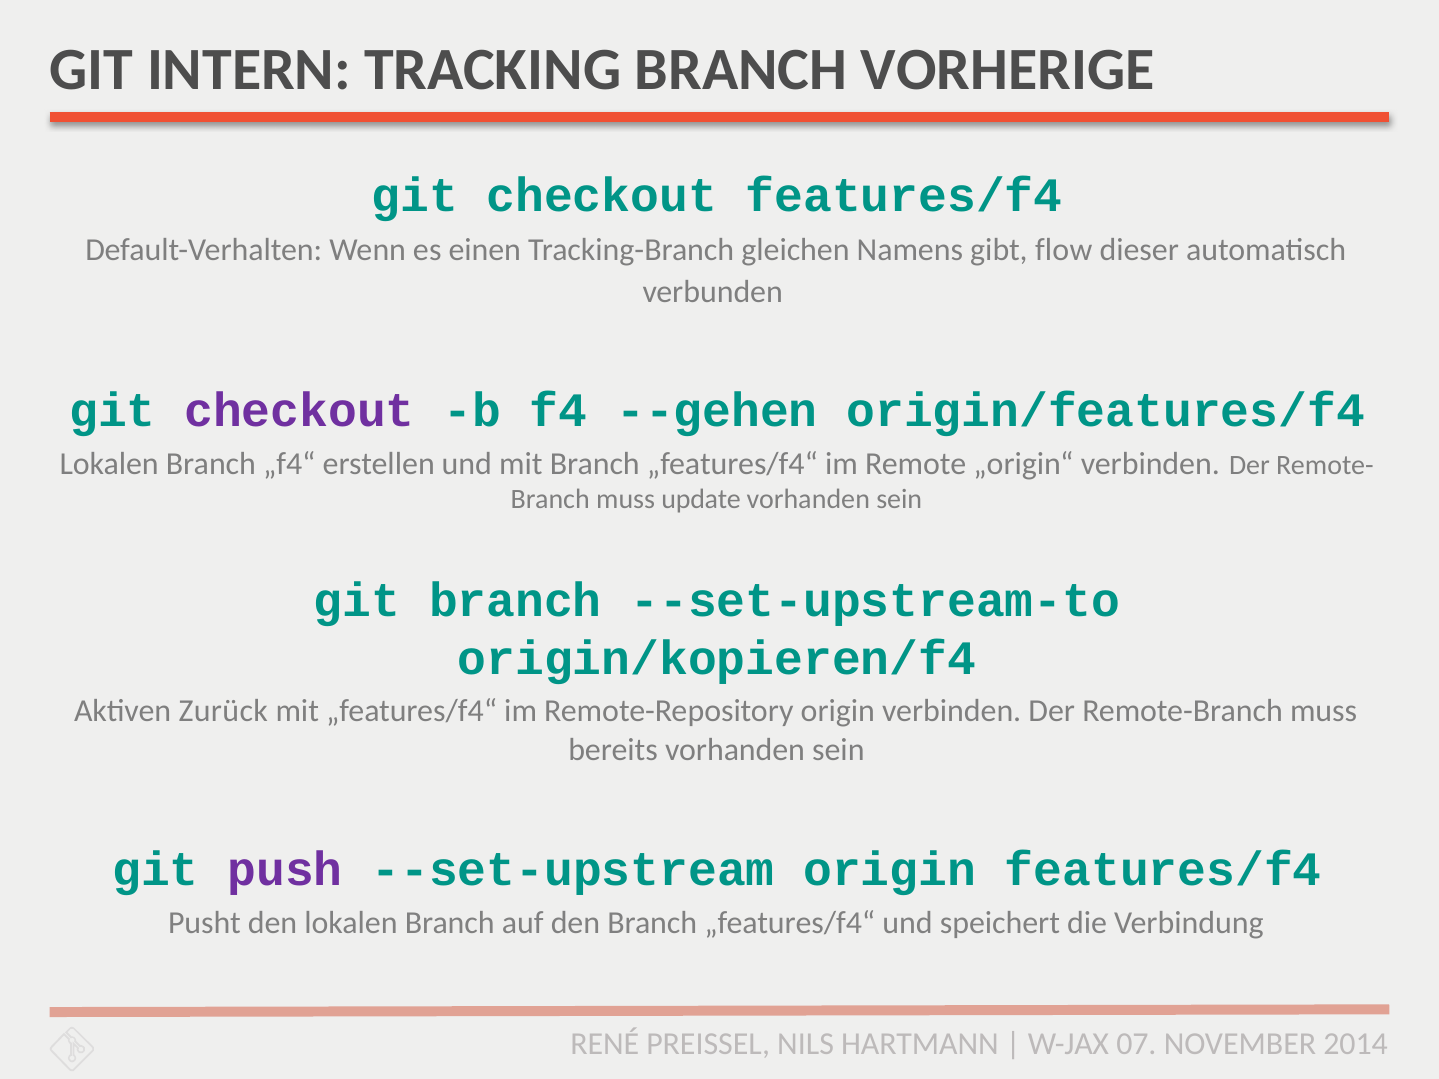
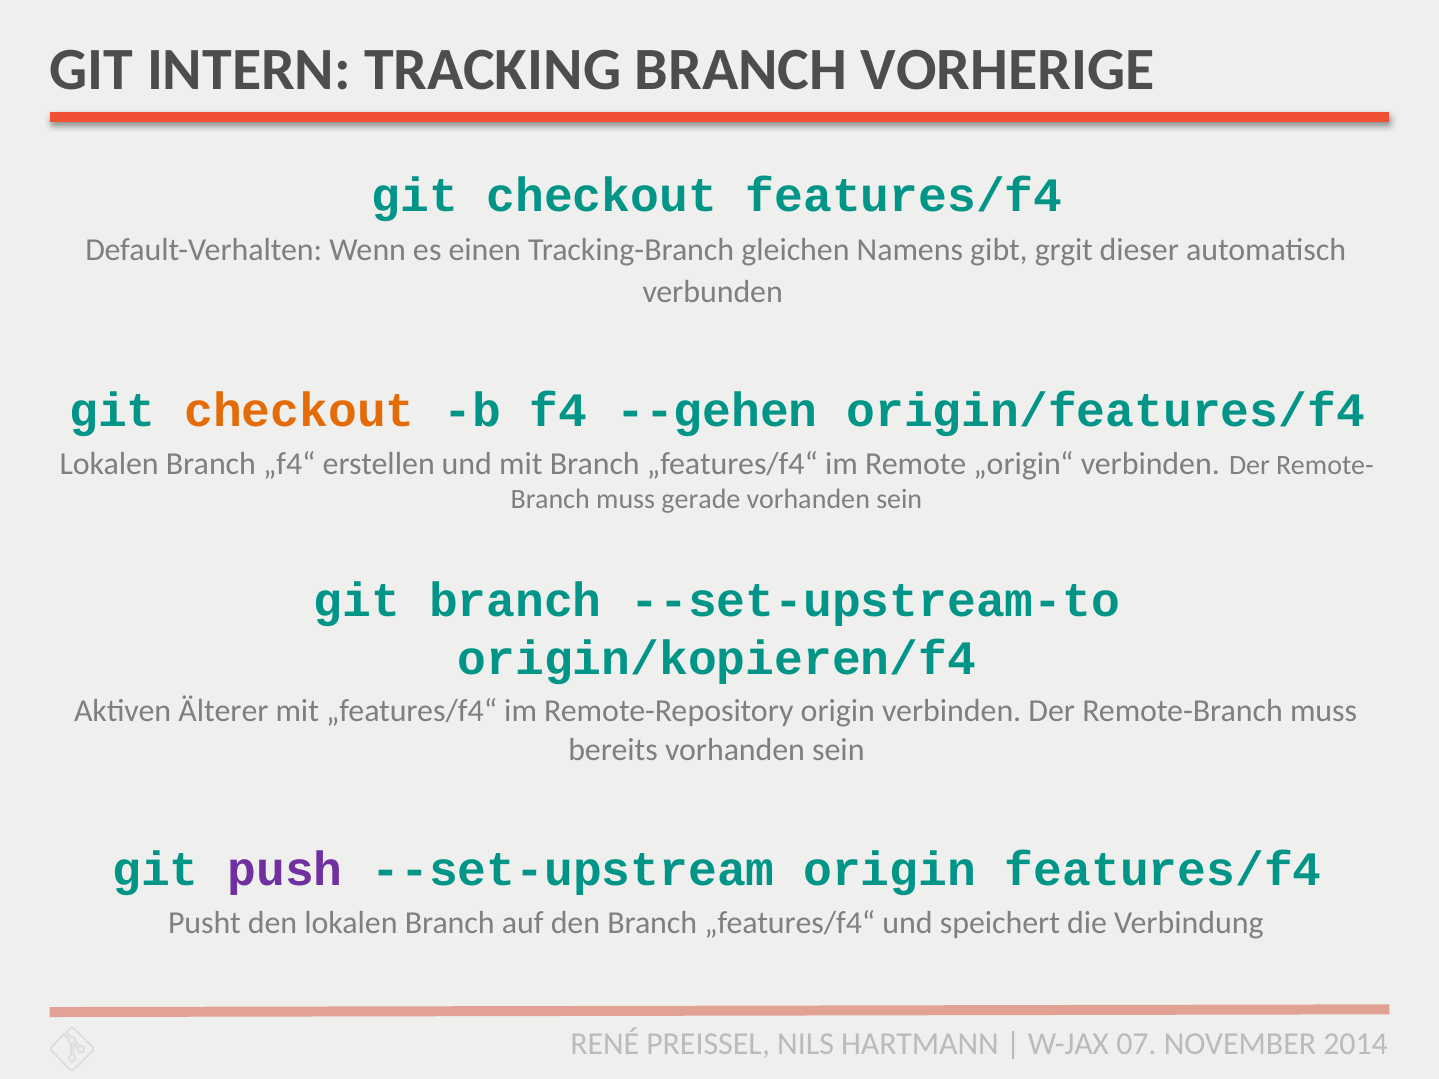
flow: flow -> grgit (1064, 250)
checkout colour: purple -> orange (300, 411)
update: update -> gerade (701, 500)
Zurück: Zurück -> Älterer (223, 712)
